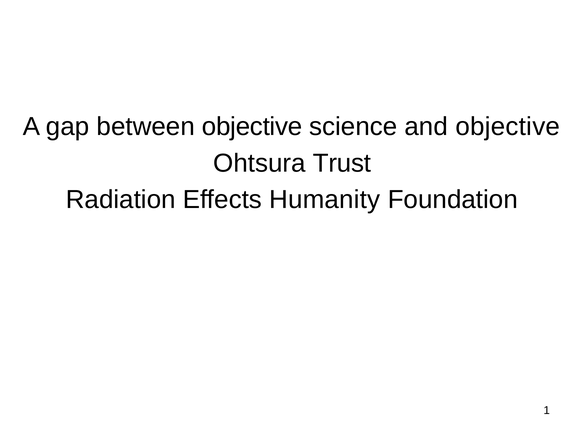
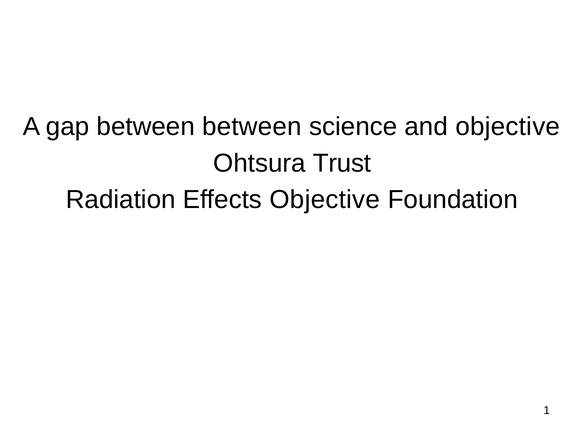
between objective: objective -> between (252, 127)
Effects Humanity: Humanity -> Objective (325, 199)
